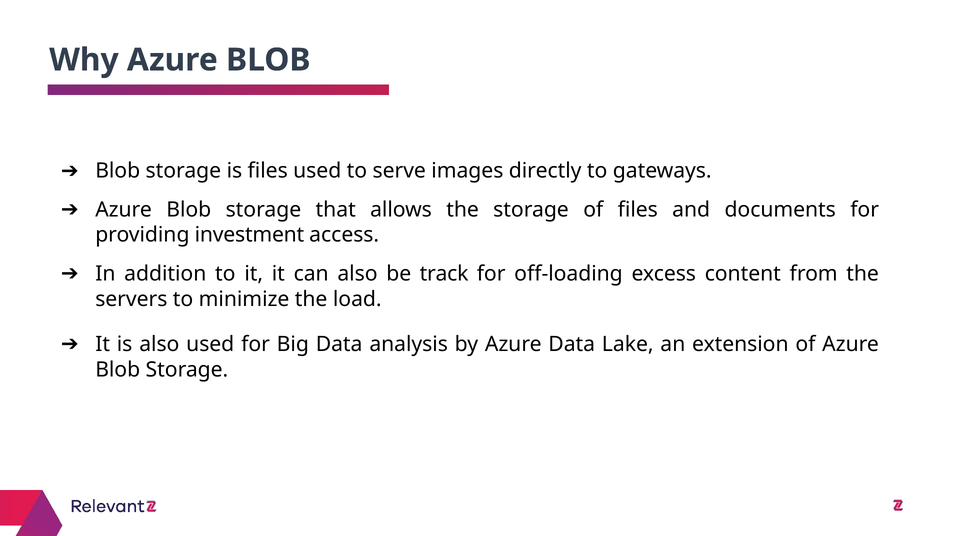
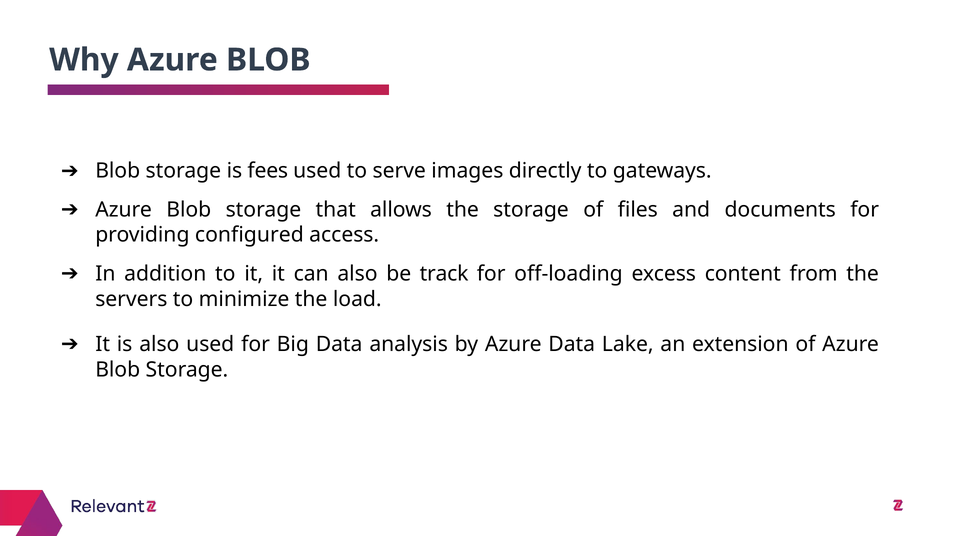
is files: files -> fees (268, 171)
investment: investment -> configured (249, 235)
